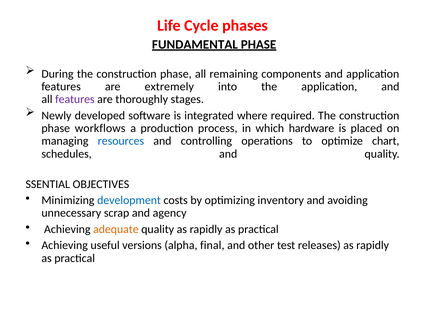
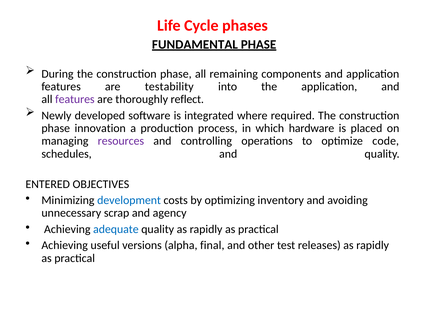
extremely: extremely -> testability (169, 87)
stages: stages -> reflect (187, 99)
workflows: workflows -> innovation (100, 128)
resources colour: blue -> purple (121, 141)
chart: chart -> code (386, 141)
SSENTIAL: SSENTIAL -> ENTERED (48, 184)
adequate colour: orange -> blue (116, 229)
